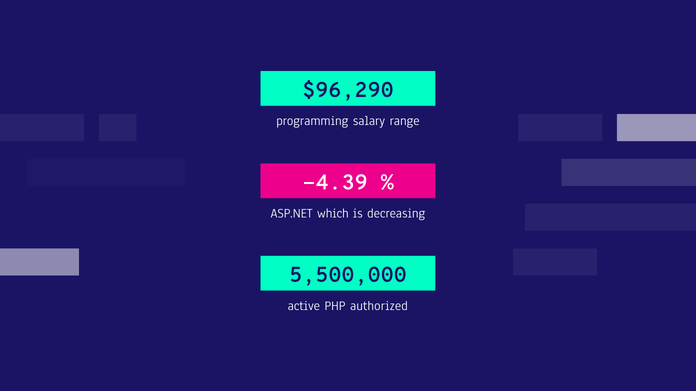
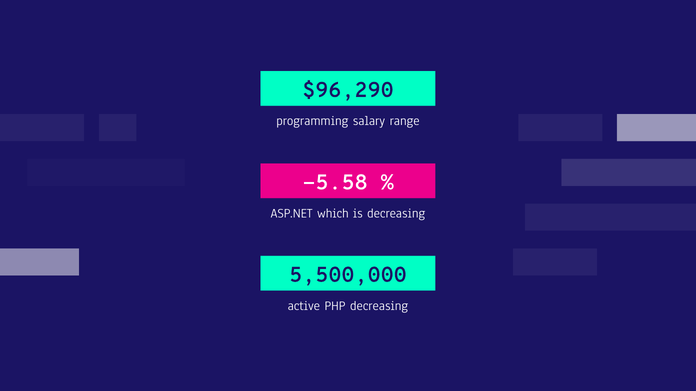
-4.39: -4.39 -> -5.58 (335, 183)
PHP authorized: authorized -> decreasing (379, 306)
